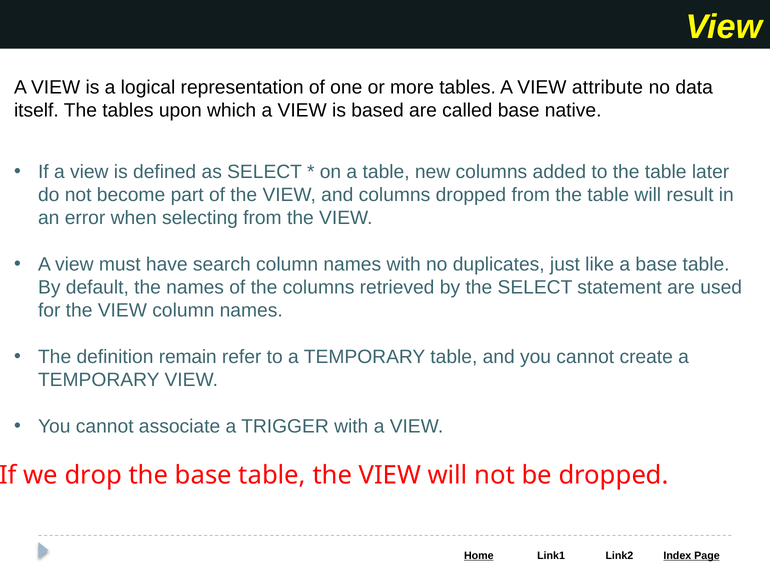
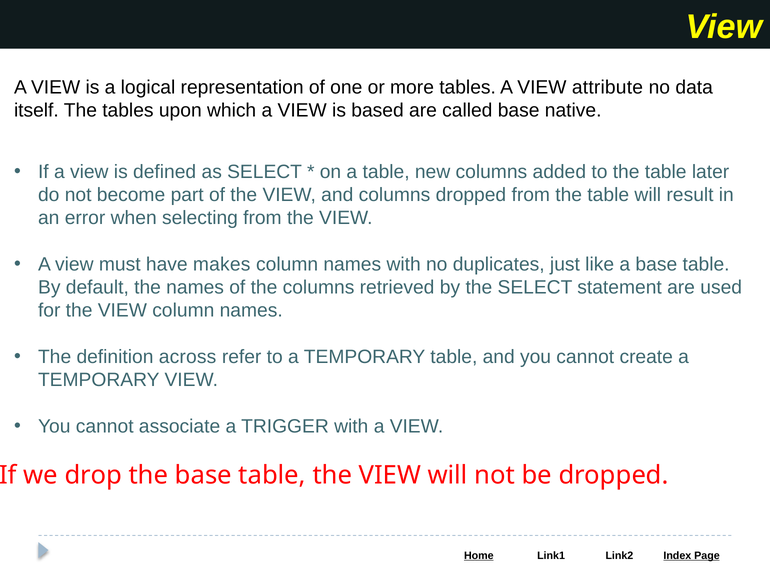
search: search -> makes (222, 264)
remain: remain -> across (188, 357)
